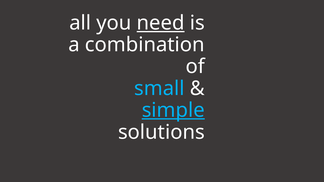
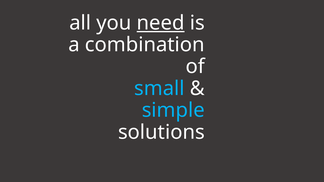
simple underline: present -> none (173, 110)
